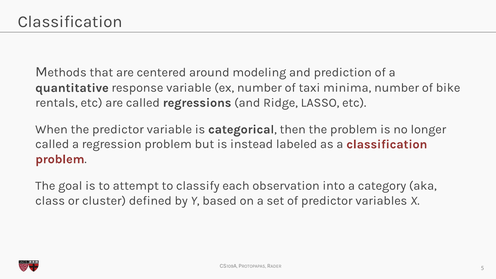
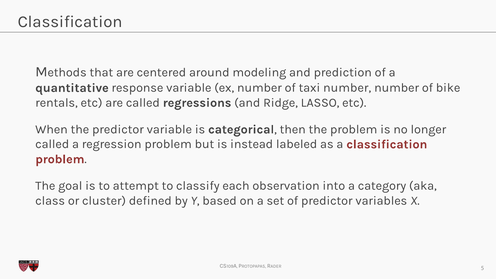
taxi minima: minima -> number (347, 88)
